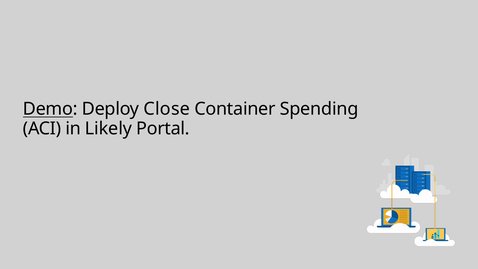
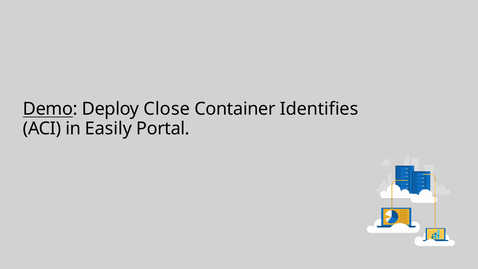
Spending: Spending -> Identifies (319, 109)
Likely: Likely -> Easily (108, 129)
